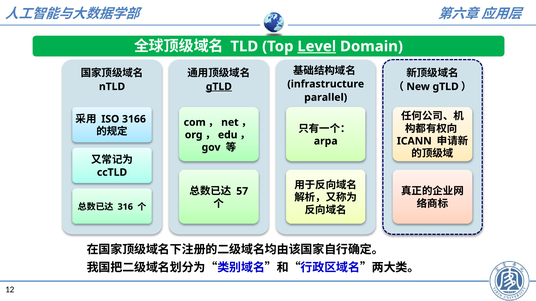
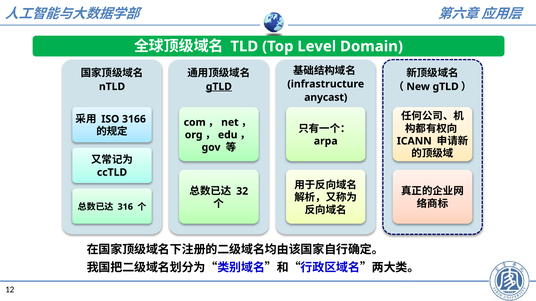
Level underline: present -> none (317, 46)
parallel: parallel -> anycast (326, 98)
57: 57 -> 32 (242, 191)
